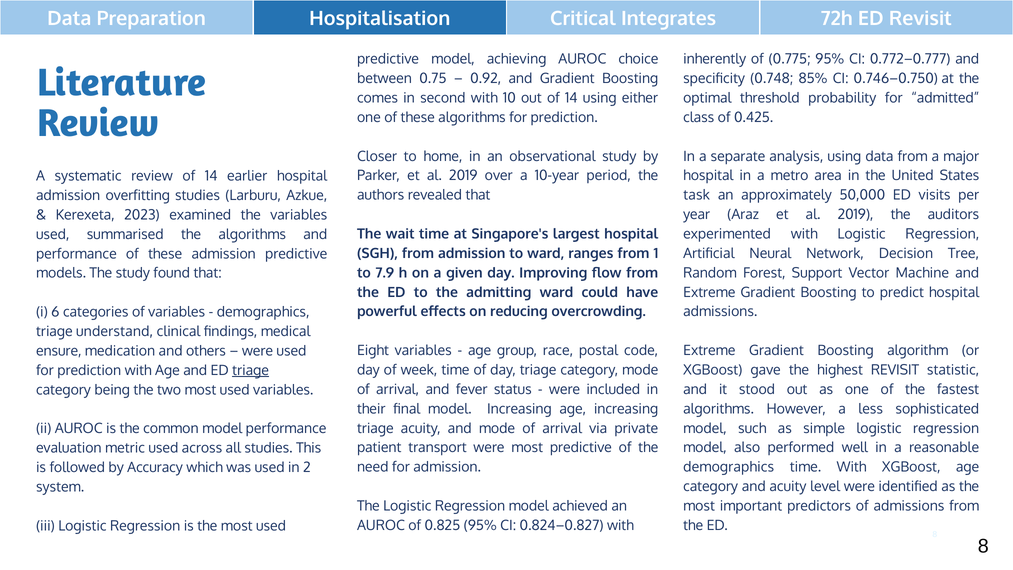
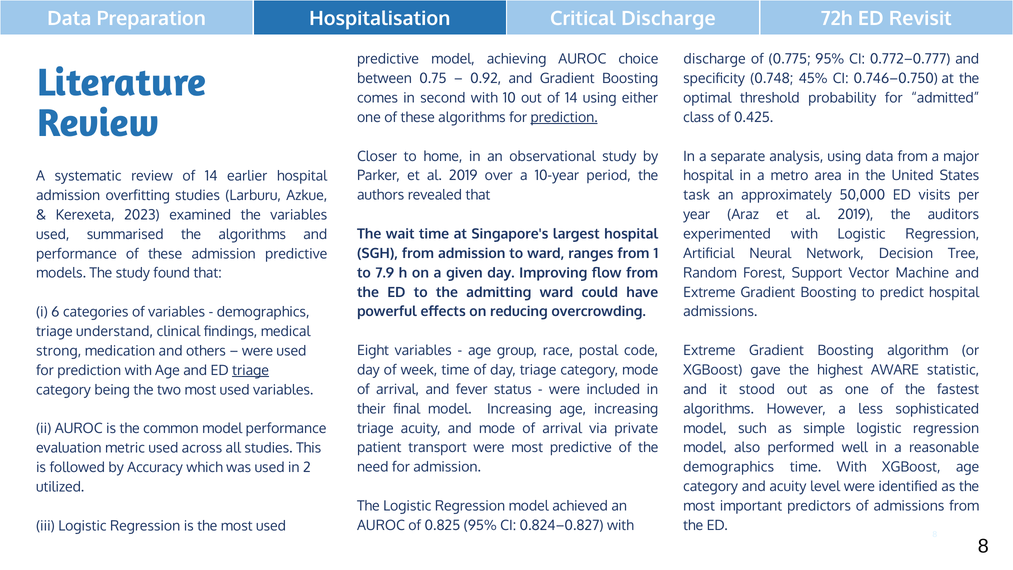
Critical Integrates: Integrates -> Discharge (668, 19)
inherently: inherently -> discharge (715, 59)
85%: 85% -> 45% (813, 79)
prediction underline: none -> present (564, 117)
ensure: ensure -> strong (59, 351)
highest REVISIT: REVISIT -> AWARE (895, 370)
system: system -> utilized (60, 487)
